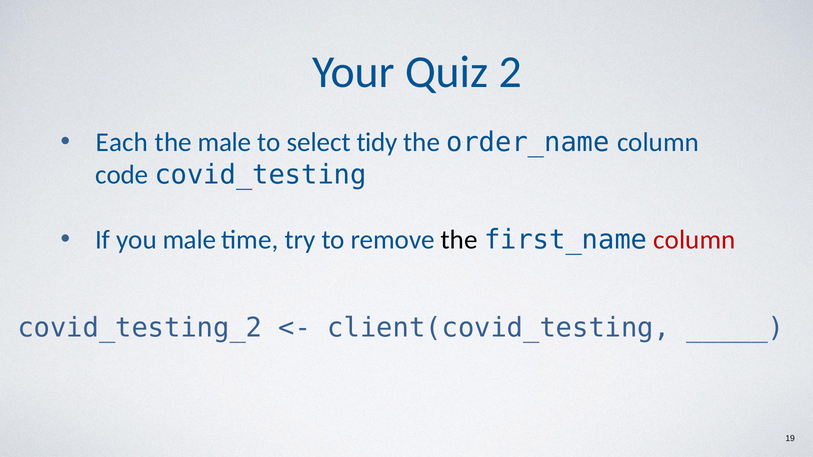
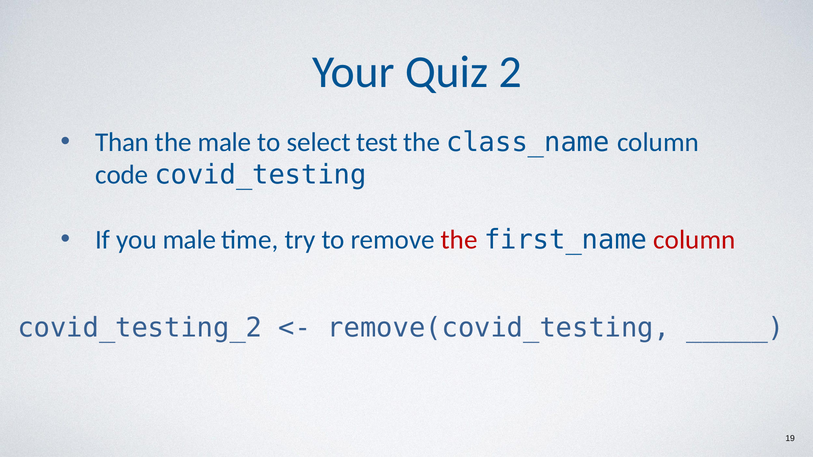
Each: Each -> Than (122, 143)
tidy: tidy -> test (377, 143)
order_name: order_name -> class_name (528, 143)
the colour: black -> red (459, 240)
client(covid_testing: client(covid_testing -> remove(covid_testing (499, 328)
